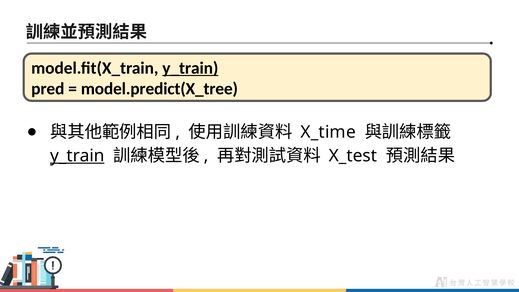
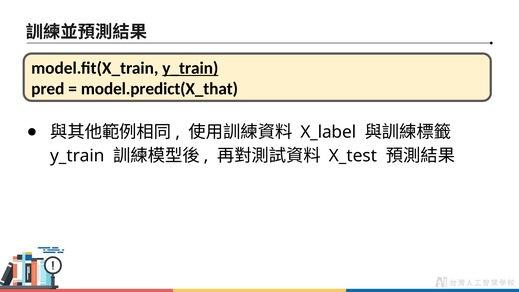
model.predict(X_tree: model.predict(X_tree -> model.predict(X_that (159, 89)
X_time: X_time -> X_label (328, 132)
y_train underline: present -> none (77, 156)
